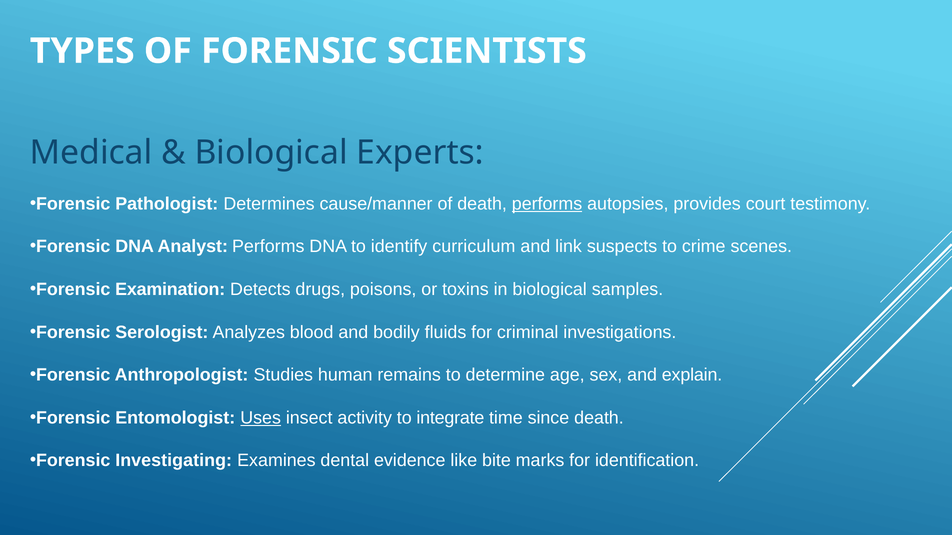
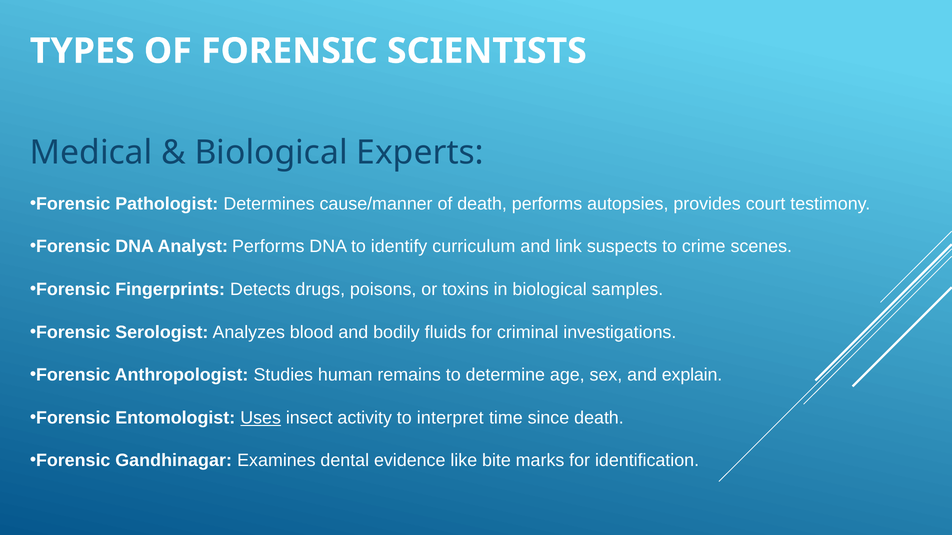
performs underline: present -> none (547, 204)
Examination: Examination -> Fingerprints (170, 290)
integrate: integrate -> interpret (450, 418)
Investigating: Investigating -> Gandhinagar (174, 461)
